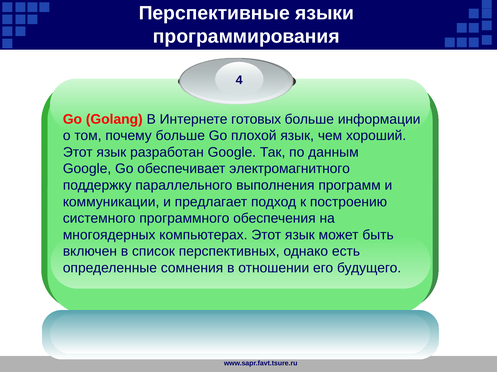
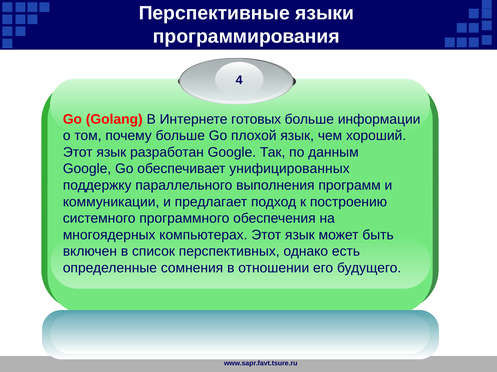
электромагнитного: электромагнитного -> унифицированных (289, 169)
